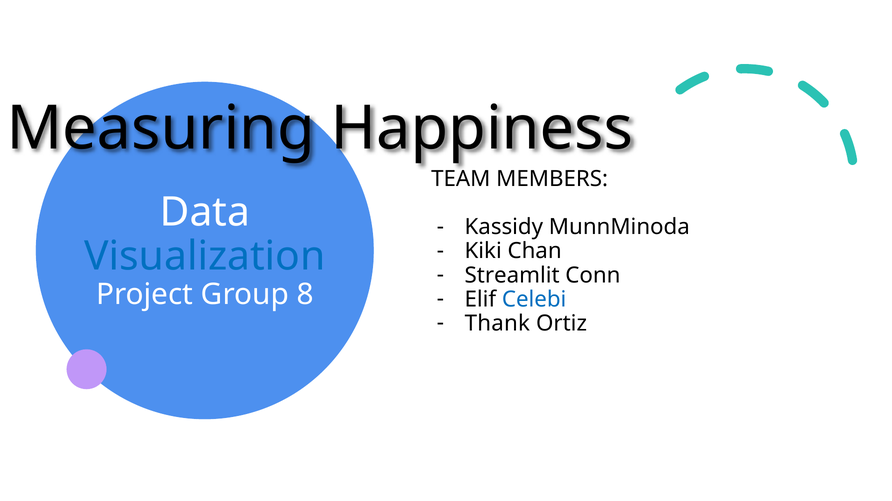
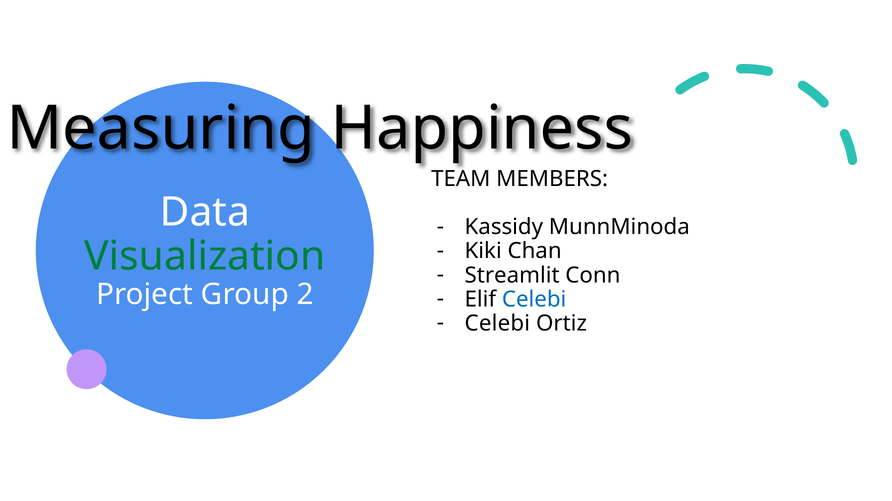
Visualization colour: blue -> green (205, 257)
8: 8 -> 2 (305, 295)
Thank: Thank -> Celebi (497, 324)
